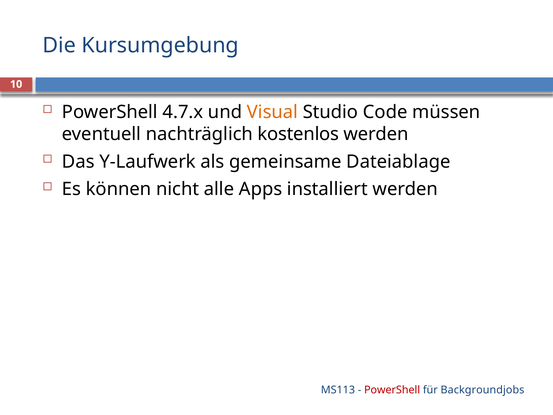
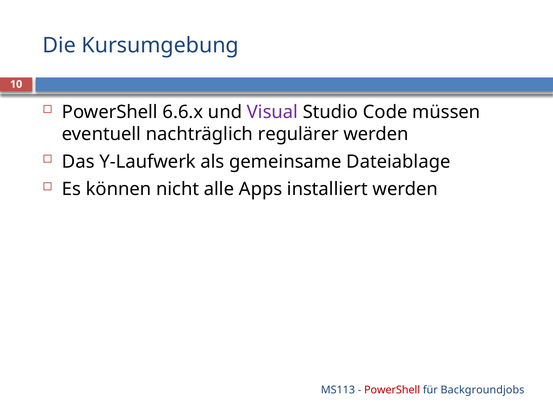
4.7.x: 4.7.x -> 6.6.x (183, 112)
Visual colour: orange -> purple (272, 112)
kostenlos: kostenlos -> regulärer (298, 134)
